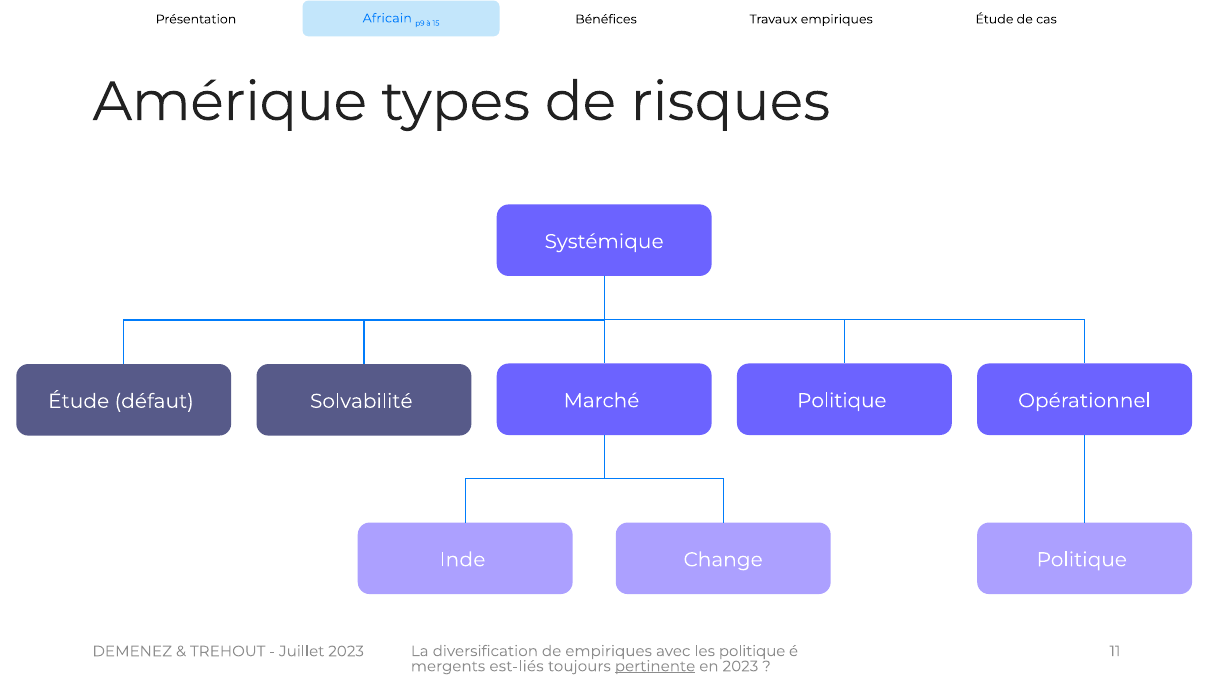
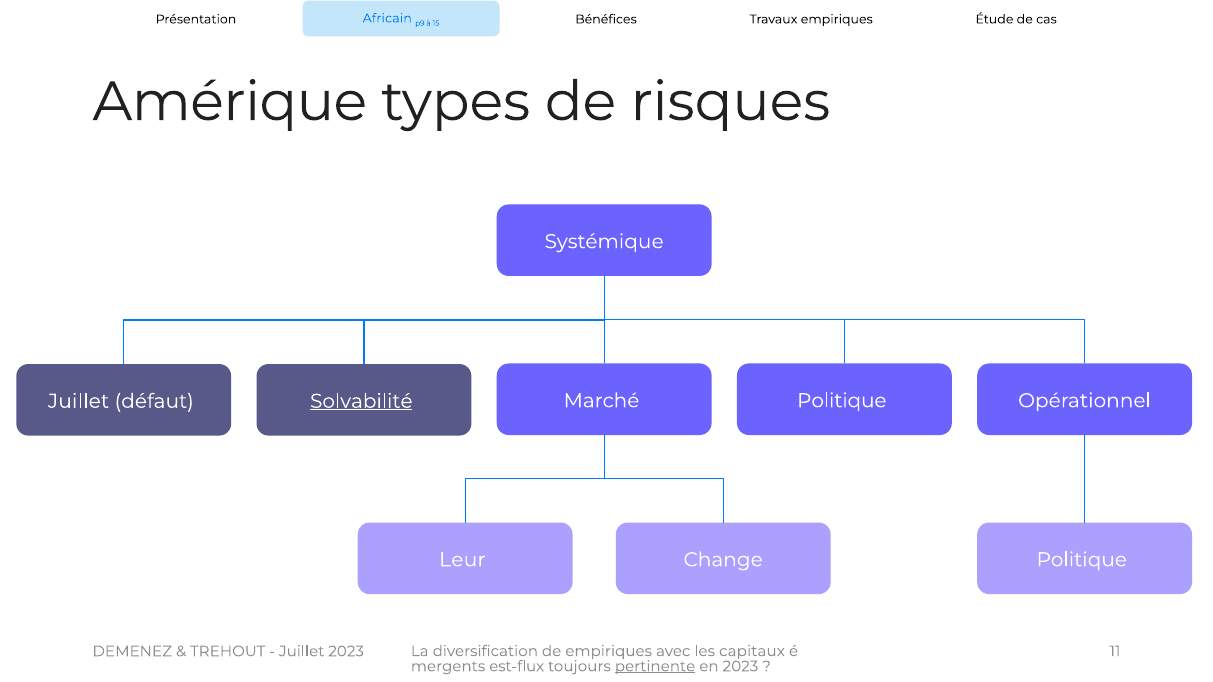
Étude: Étude -> Juillet (79, 401)
Solvabilité underline: none -> present (361, 401)
Inde: Inde -> Leur (462, 560)
les politique: politique -> capitaux (752, 651)
est-liés: est-liés -> est-flux (517, 667)
